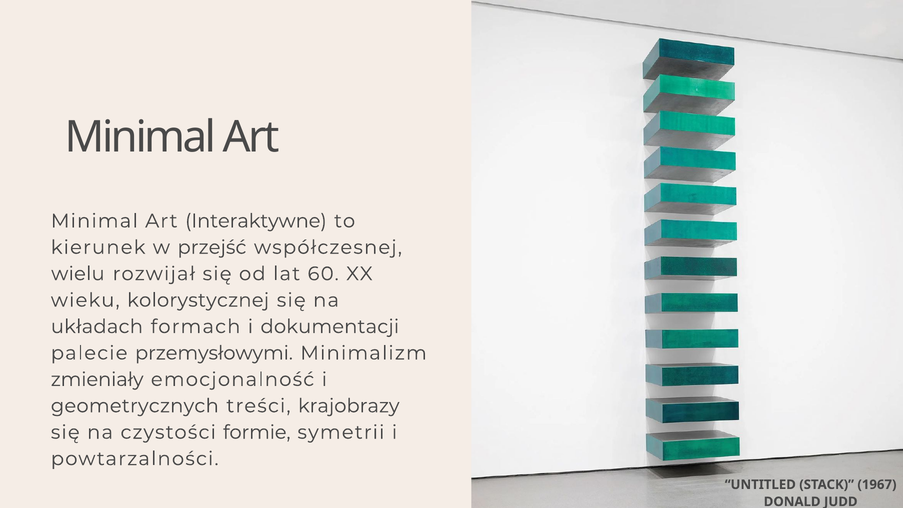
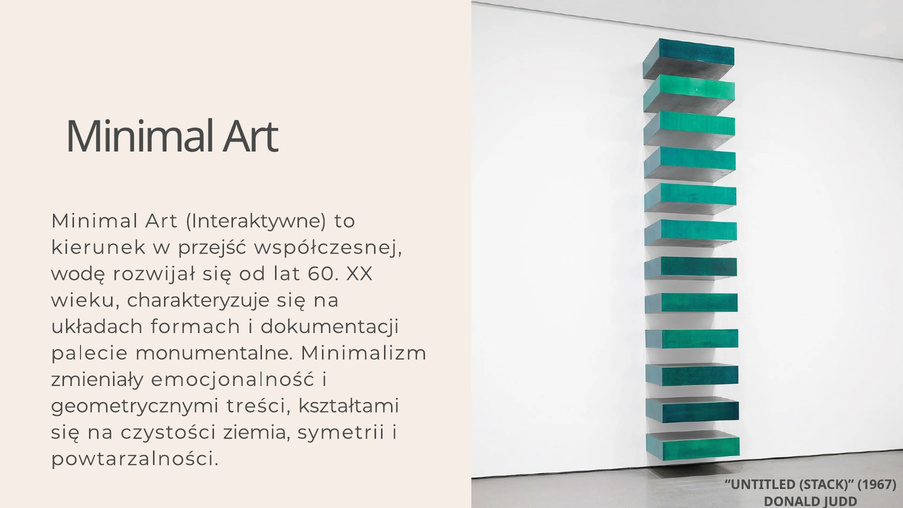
wielu: wielu -> wodę (78, 274)
kolorystycznej: kolorystycznej -> charakteryzuje (198, 300)
przemysłowymi: przemysłowymi -> monumentalne (214, 353)
geometrycznych: geometrycznych -> geometrycznymi (135, 406)
krajobrazy: krajobrazy -> kształtami (349, 406)
formie: formie -> ziemia (257, 432)
